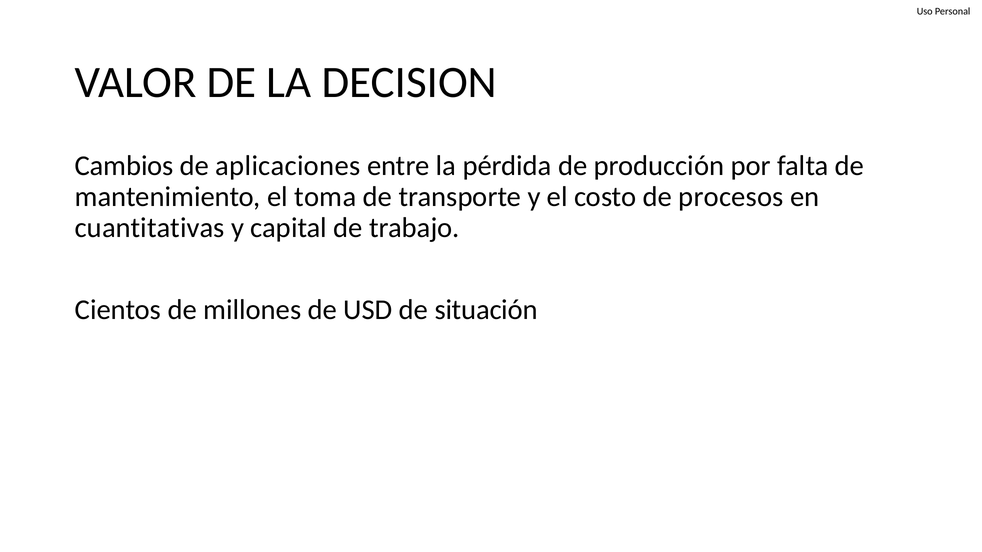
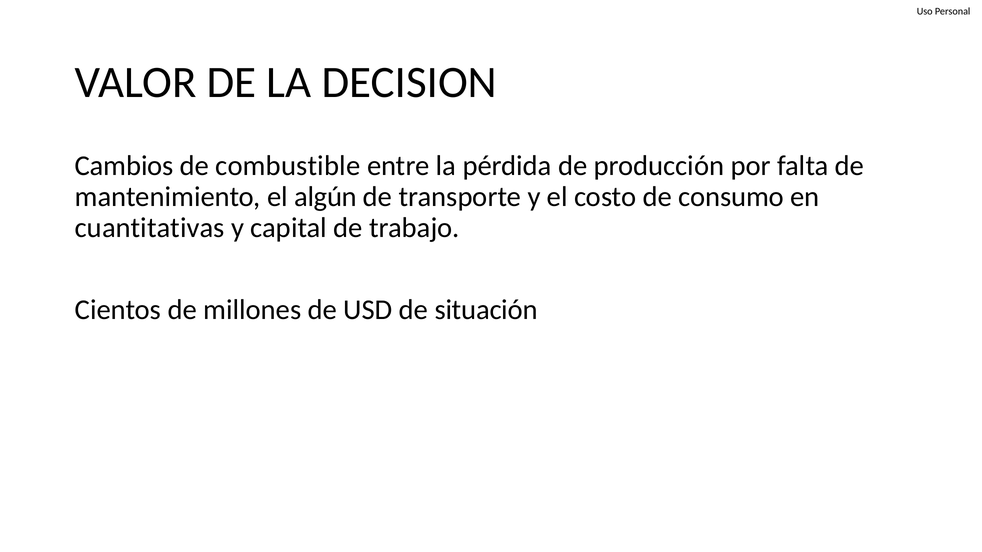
aplicaciones: aplicaciones -> combustible (288, 166)
toma: toma -> algún (326, 197)
procesos: procesos -> consumo (731, 197)
